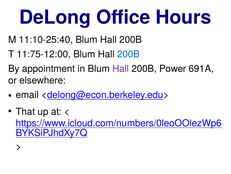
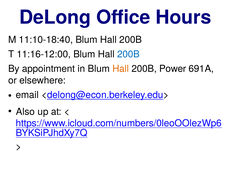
11:10-25:40: 11:10-25:40 -> 11:10-18:40 (46, 40)
11:75-12:00: 11:75-12:00 -> 11:16-12:00 (44, 54)
Hall colour: purple -> orange (121, 68)
That: That -> Also (25, 111)
